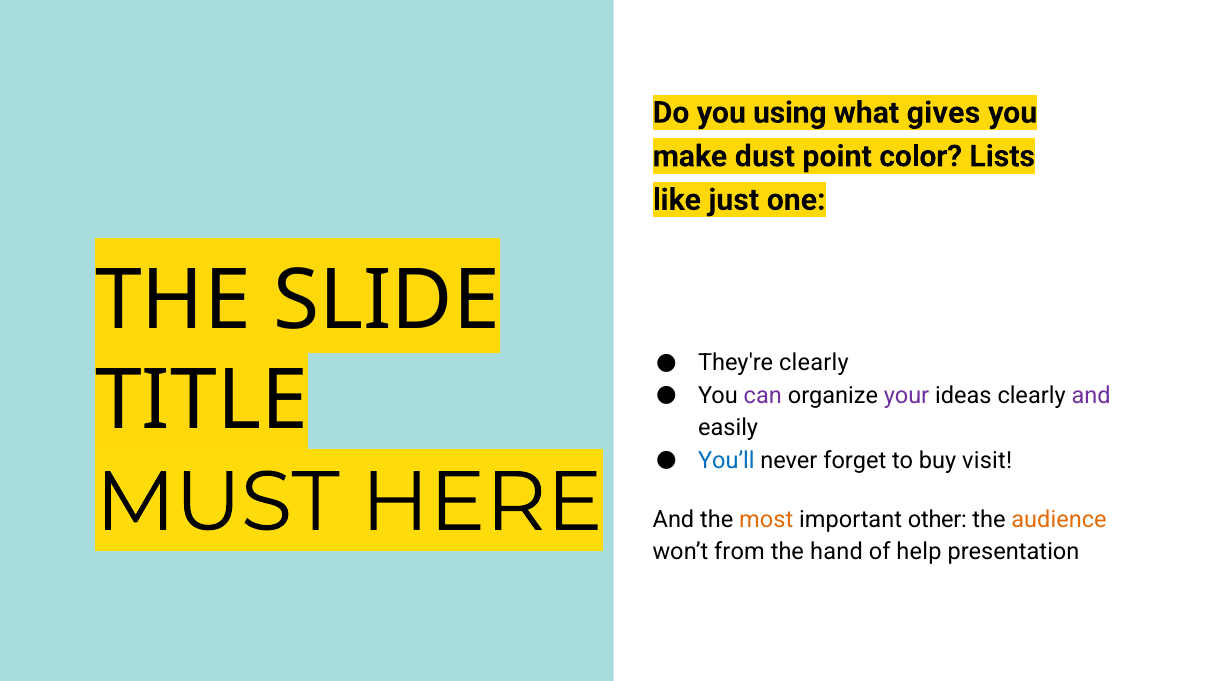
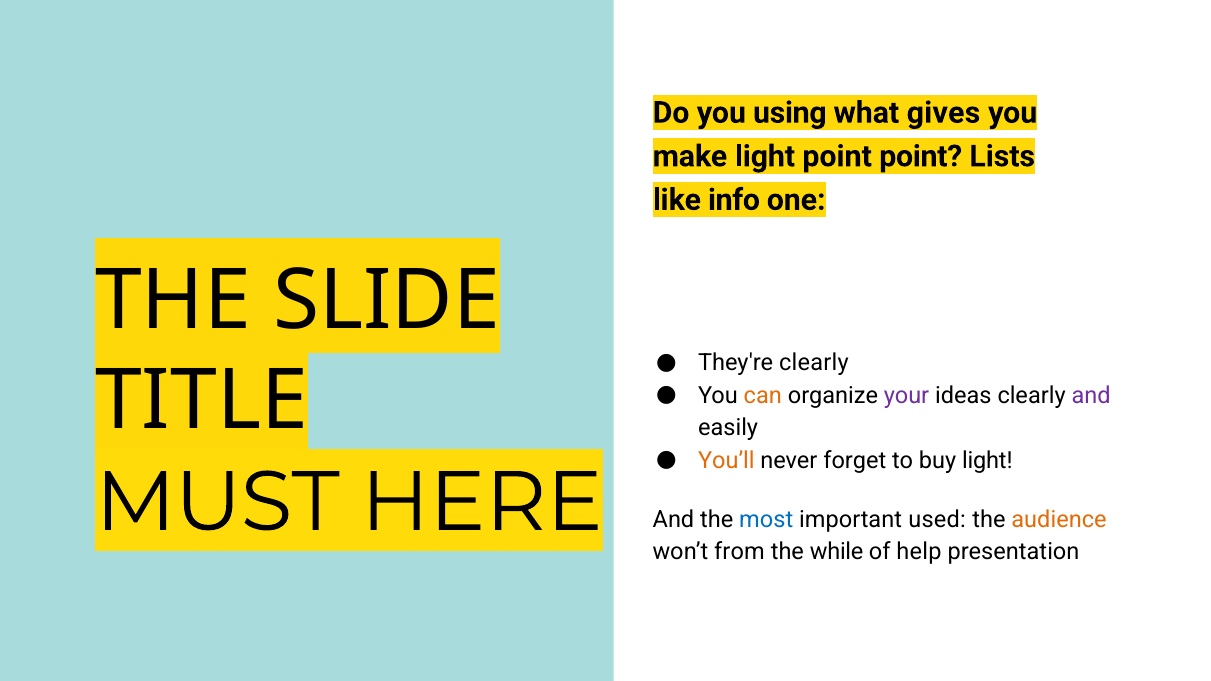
make dust: dust -> light (765, 156)
point color: color -> point (921, 156)
just: just -> info (734, 200)
can colour: purple -> orange (763, 396)
You’ll colour: blue -> orange (726, 460)
buy visit: visit -> light (987, 460)
most colour: orange -> blue (766, 520)
other: other -> used (937, 520)
hand: hand -> while (837, 552)
